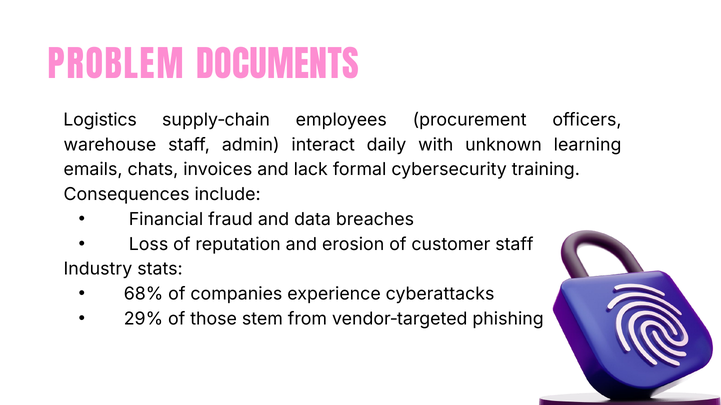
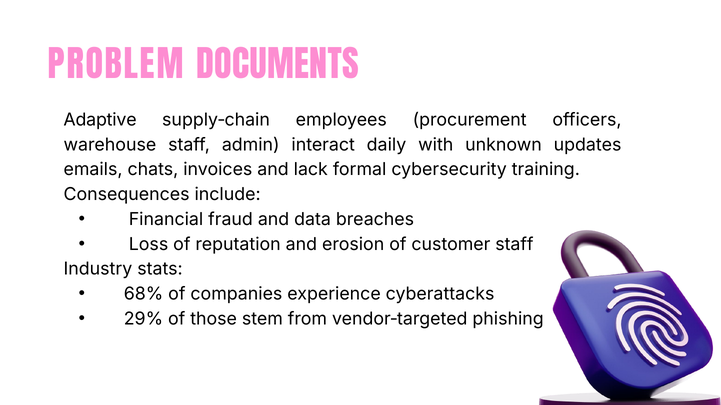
Logistics: Logistics -> Adaptive (100, 120)
learning: learning -> updates (588, 145)
